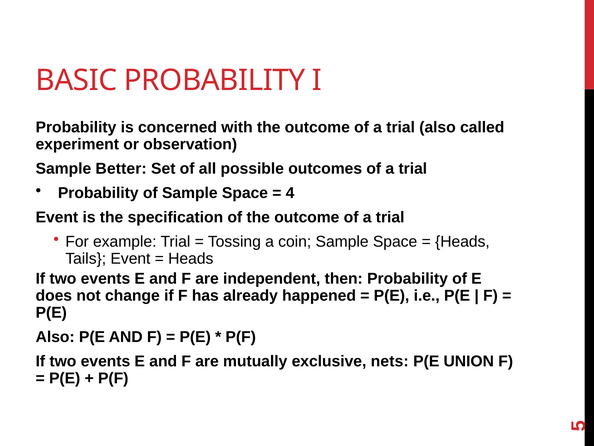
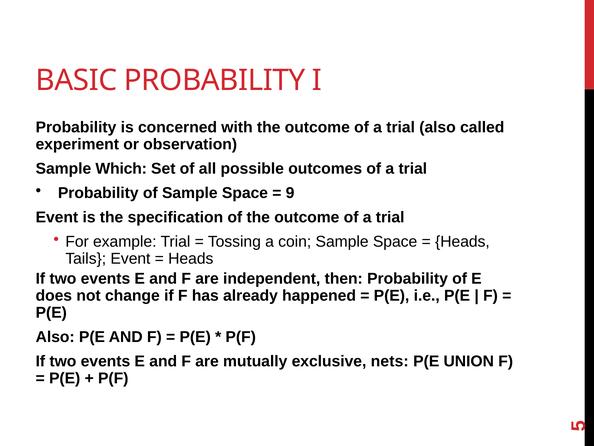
Better: Better -> Which (121, 169)
4: 4 -> 9 (290, 193)
